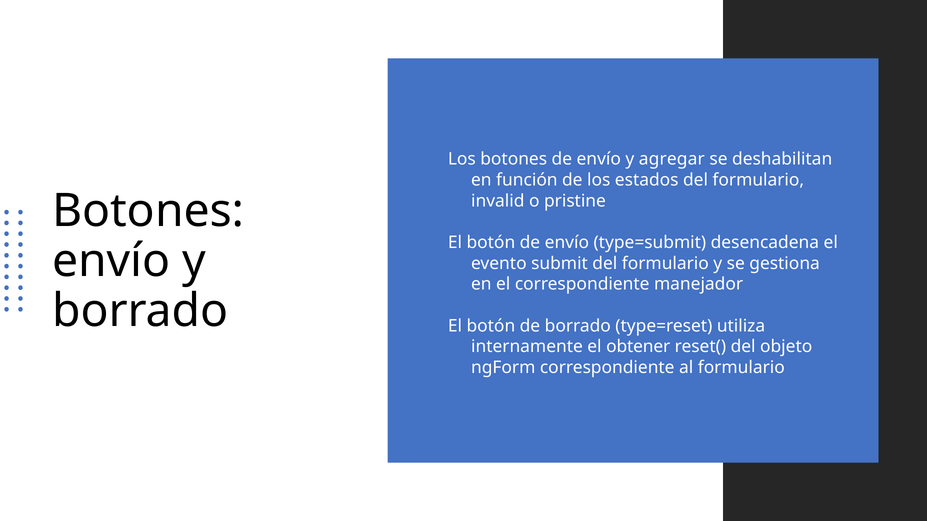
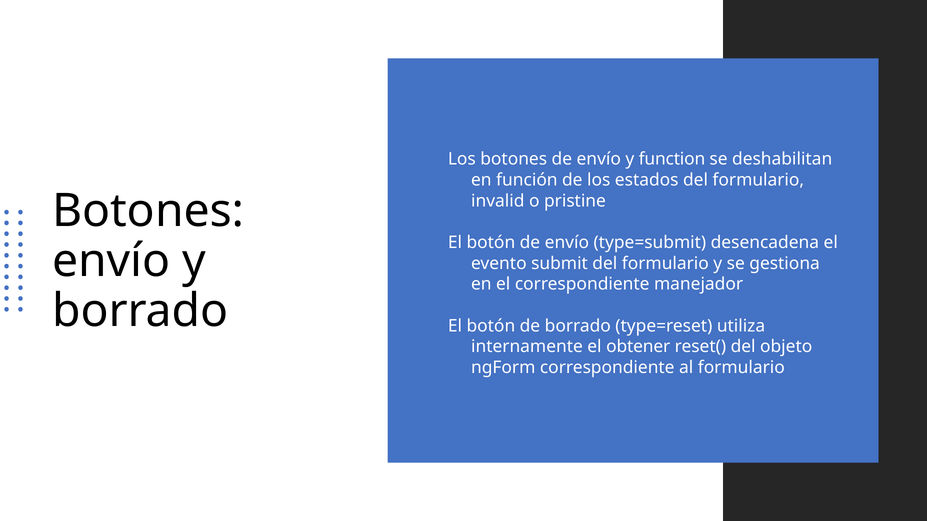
agregar: agregar -> function (672, 159)
